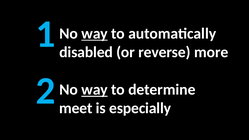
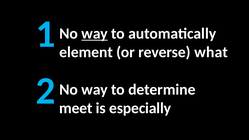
disabled: disabled -> element (86, 52)
more: more -> what (211, 52)
way underline: present -> none (95, 90)
